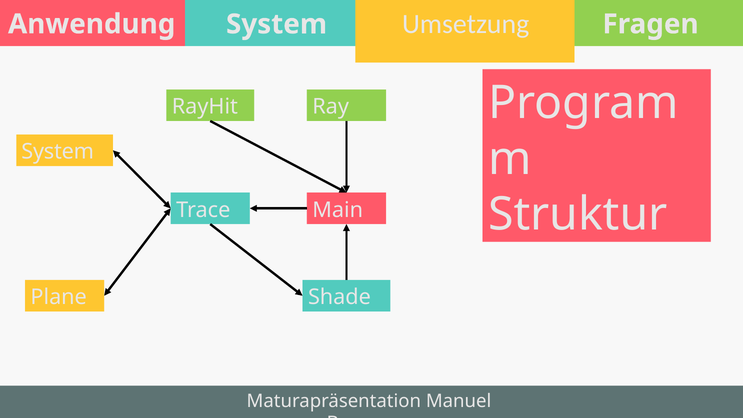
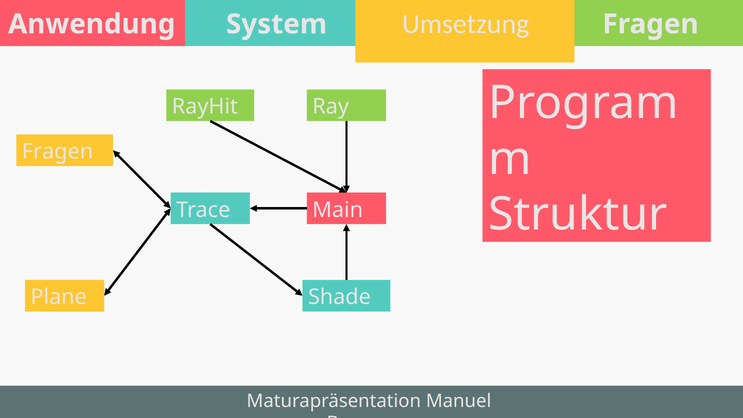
System: System -> Fragen (58, 152)
